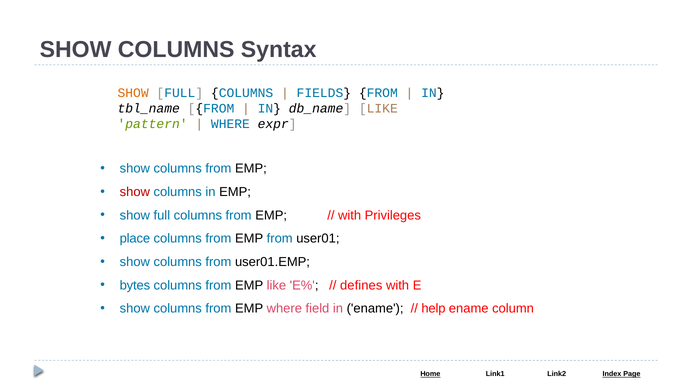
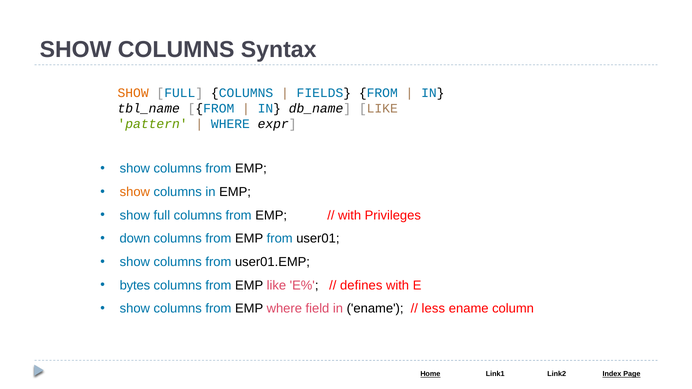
show colour: red -> orange (135, 192)
place: place -> down (135, 239)
help: help -> less (433, 309)
